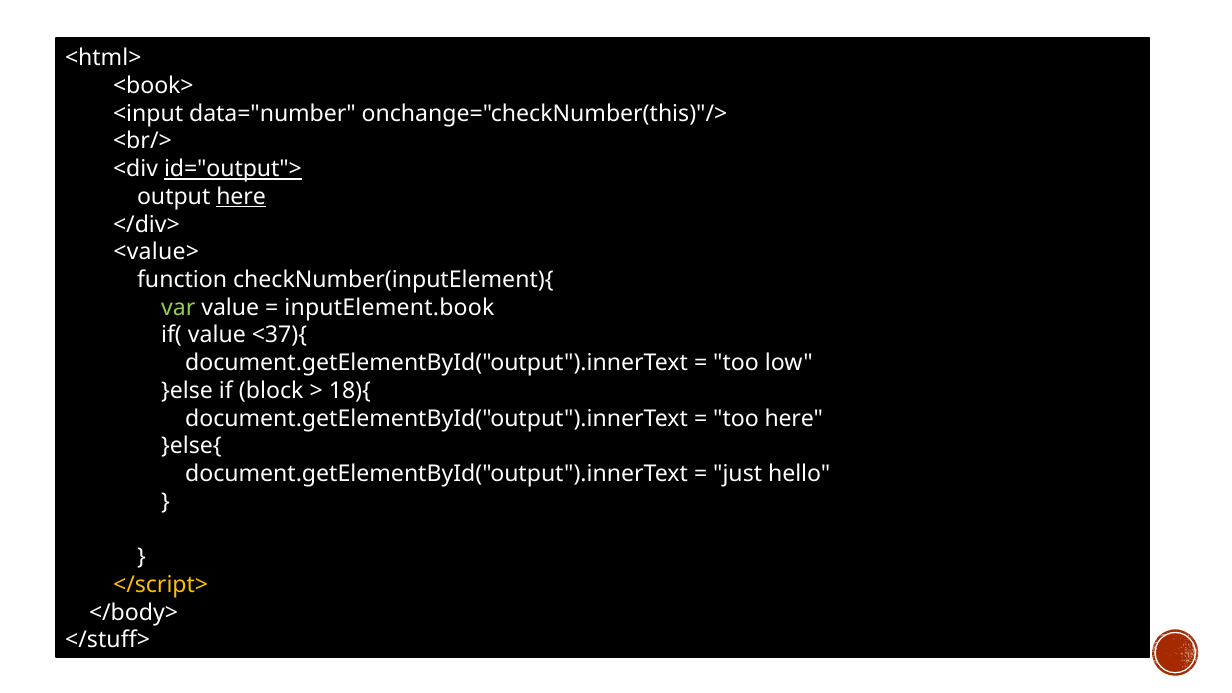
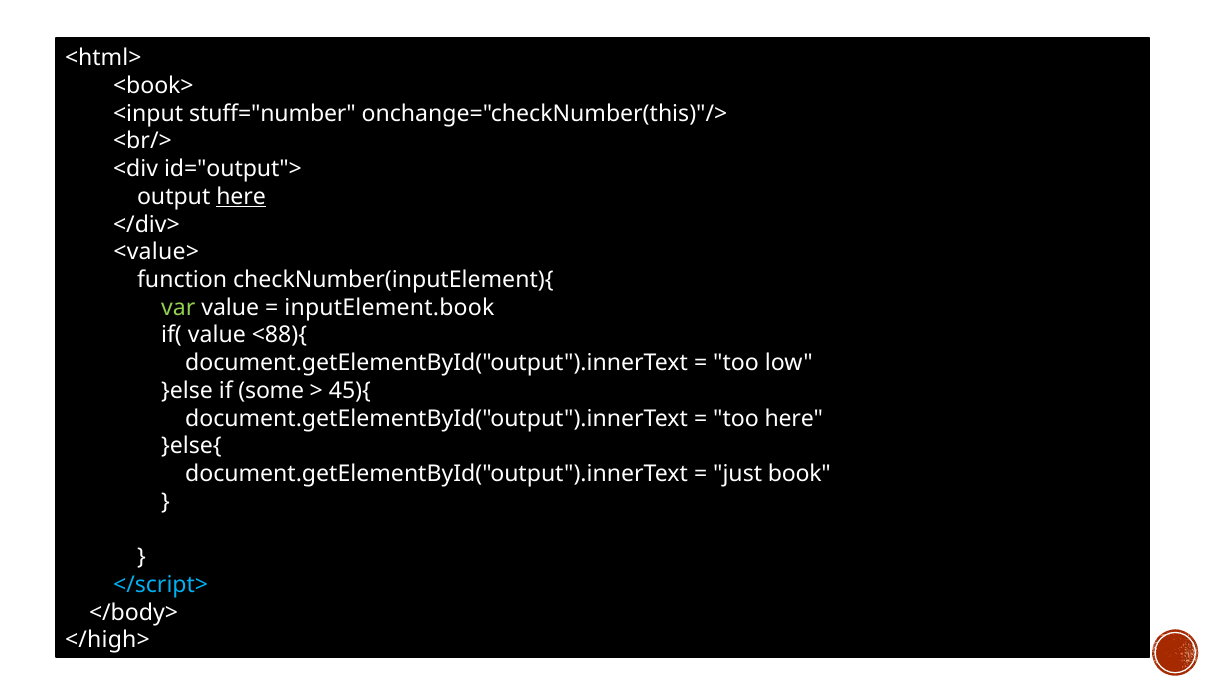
data="number: data="number -> stuff="number (272, 114)
id="output"> underline: present -> none (233, 169)
<37){: <37){ -> <88){ (279, 335)
block: block -> some (271, 391)
18){: 18){ -> 45){ (350, 391)
hello: hello -> book (799, 474)
</script> colour: yellow -> light blue (161, 585)
</stuff>: </stuff> -> </high> (107, 640)
